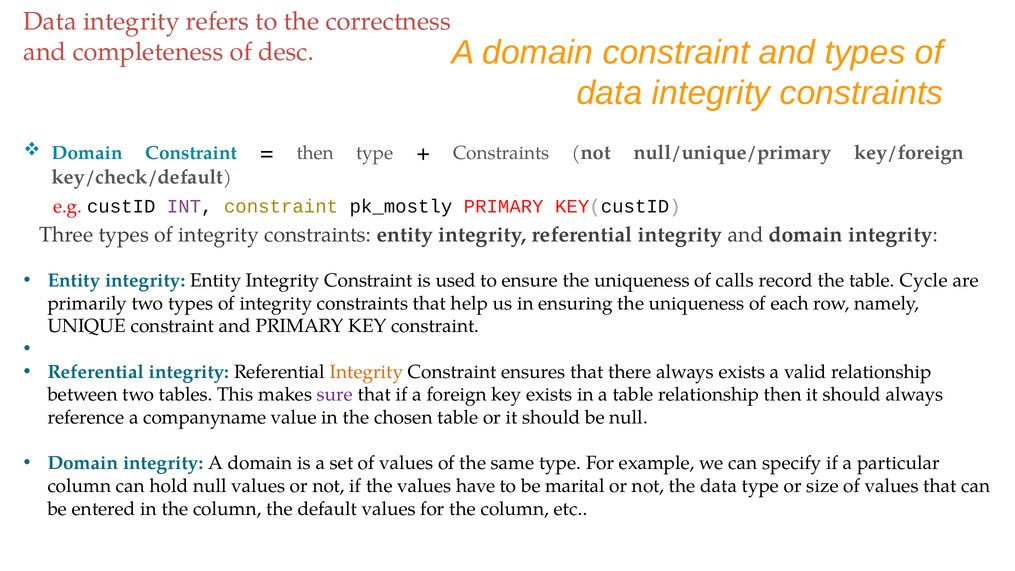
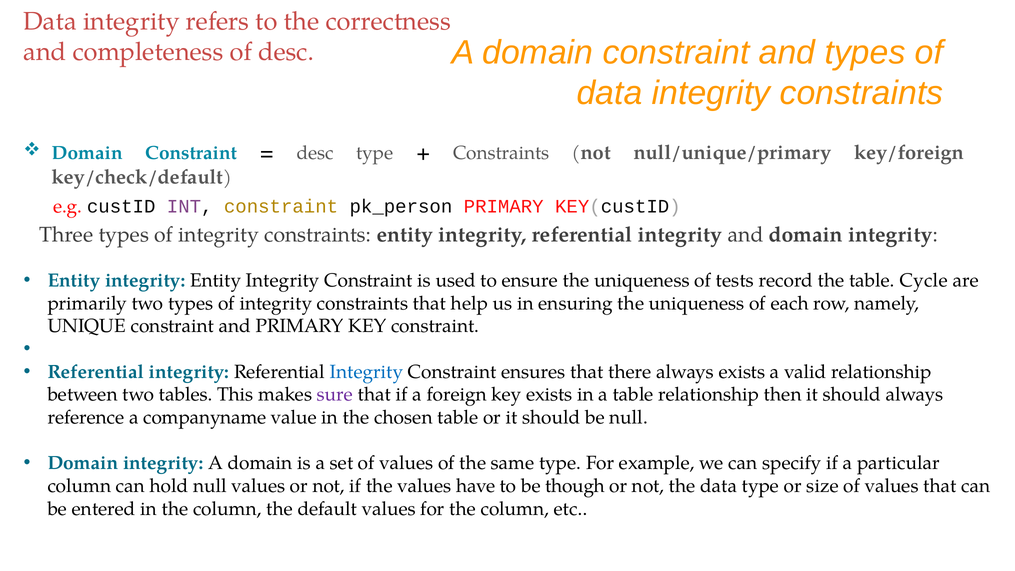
then: then -> desc (315, 153)
pk_mostly: pk_mostly -> pk_person (401, 207)
calls: calls -> tests (735, 280)
Integrity colour: orange -> blue (366, 372)
marital: marital -> though (575, 486)
